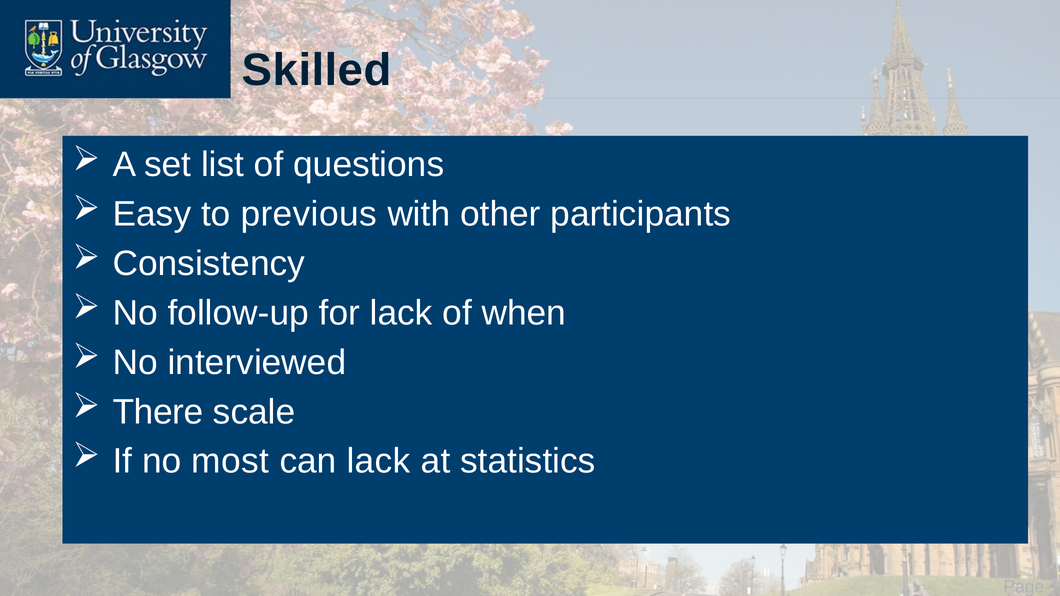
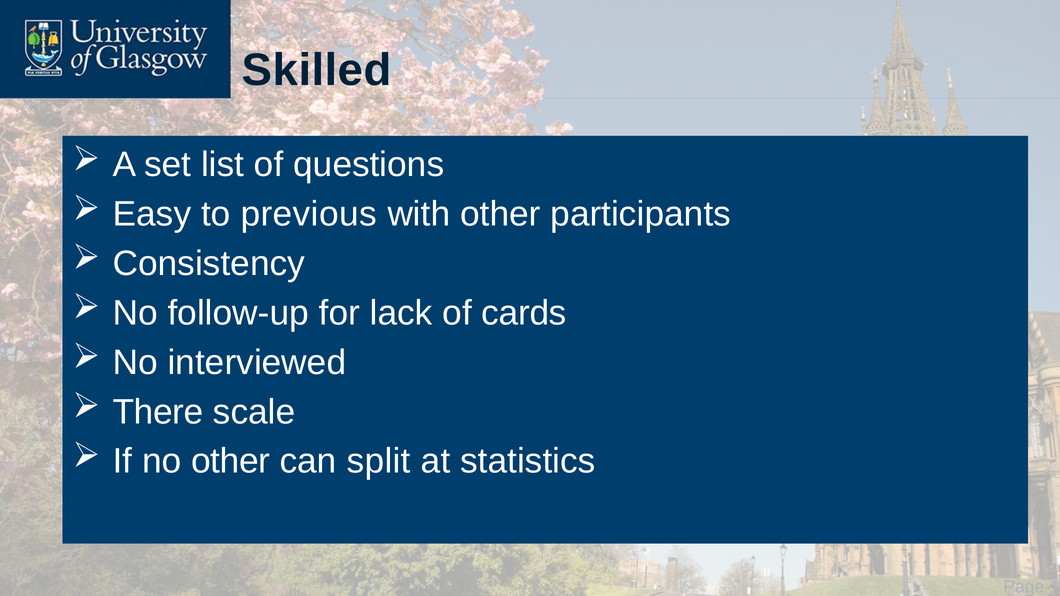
when: when -> cards (524, 313)
no most: most -> other (231, 461)
can lack: lack -> split (379, 461)
